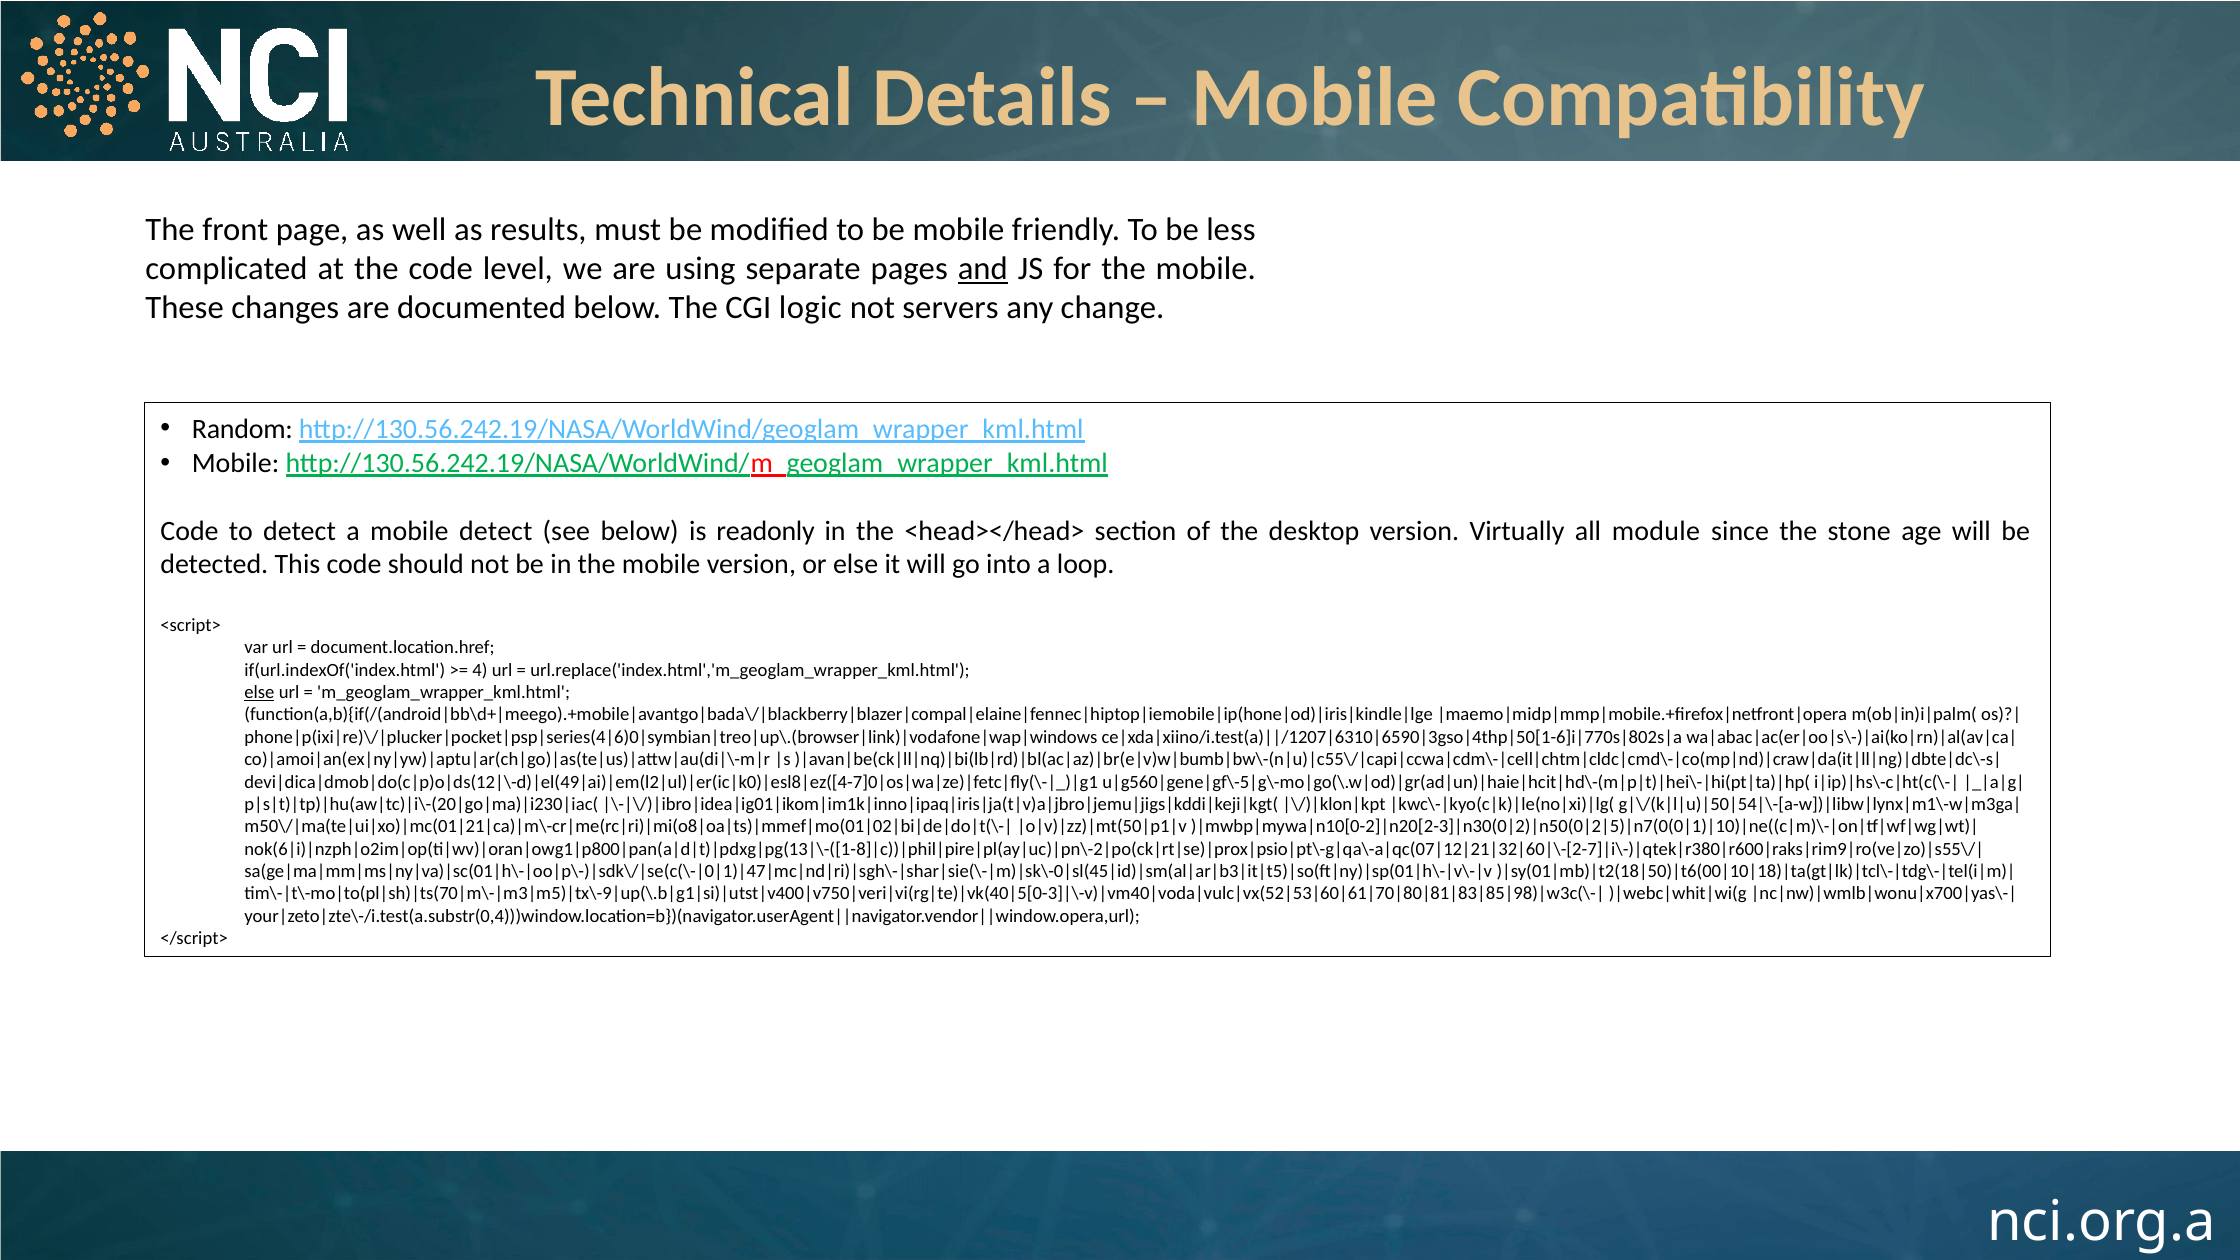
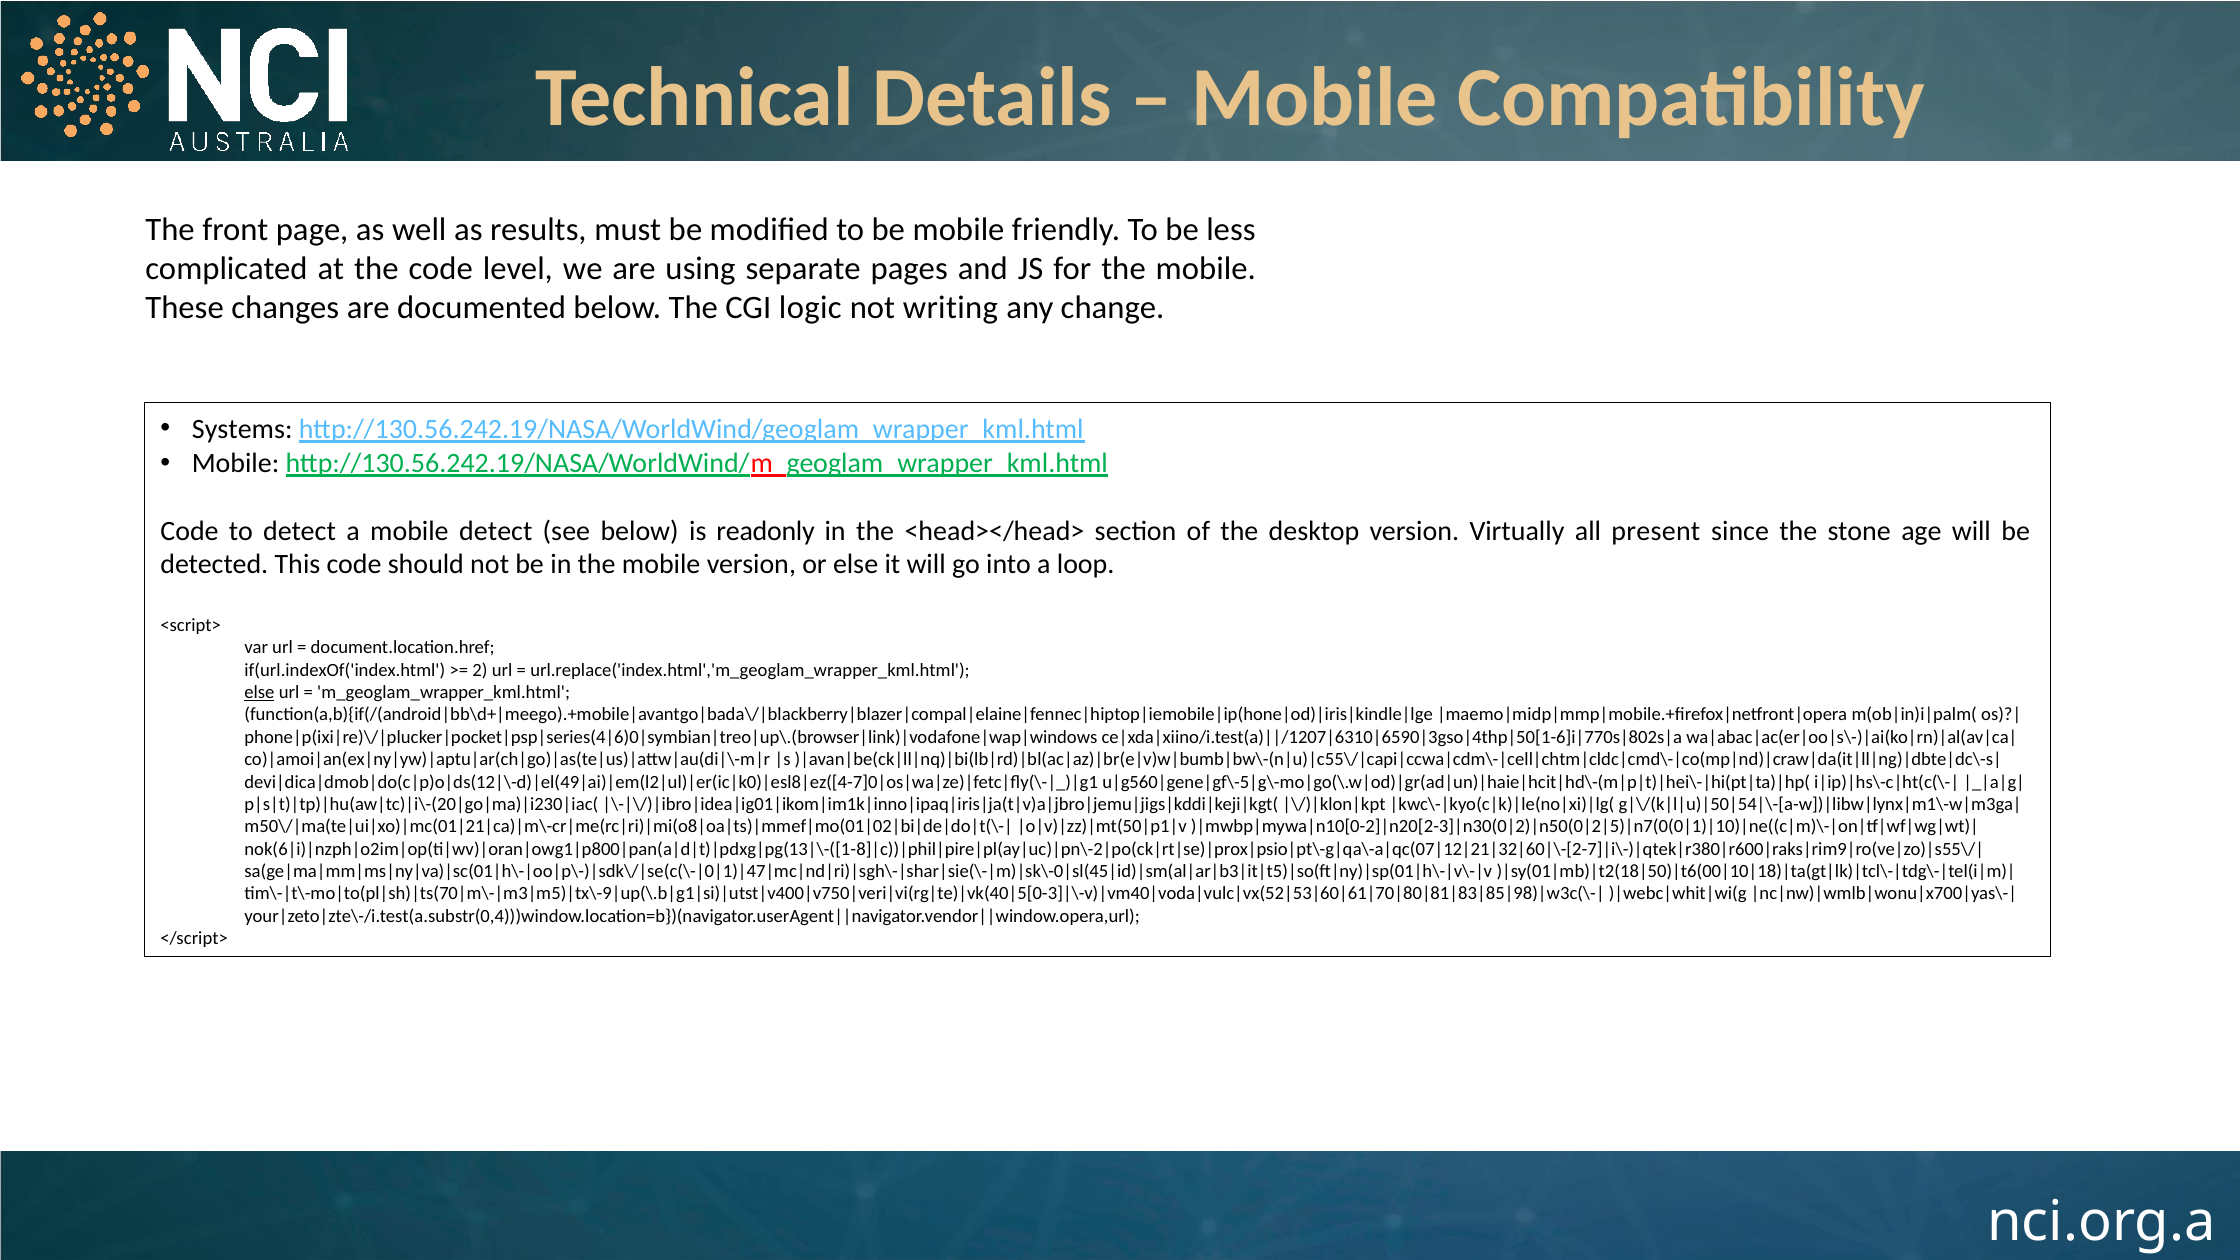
and underline: present -> none (983, 269)
servers: servers -> writing (950, 308)
Random: Random -> Systems (242, 429)
module: module -> present (1656, 531)
4: 4 -> 2 (480, 670)
